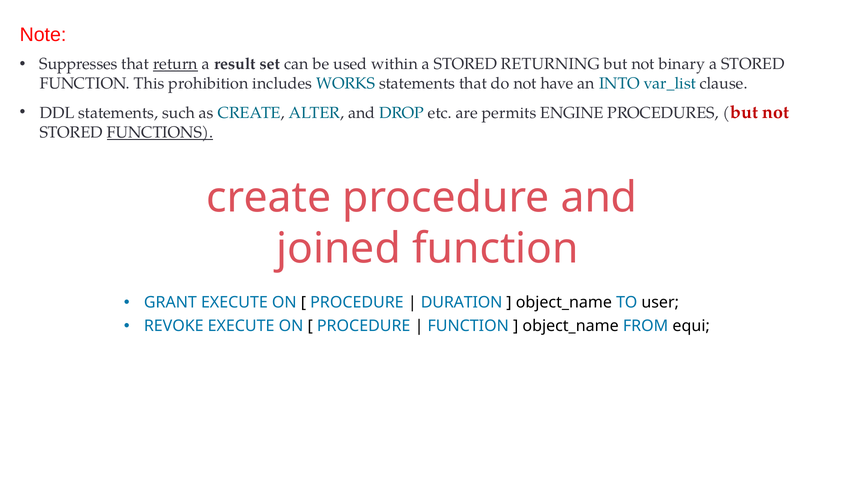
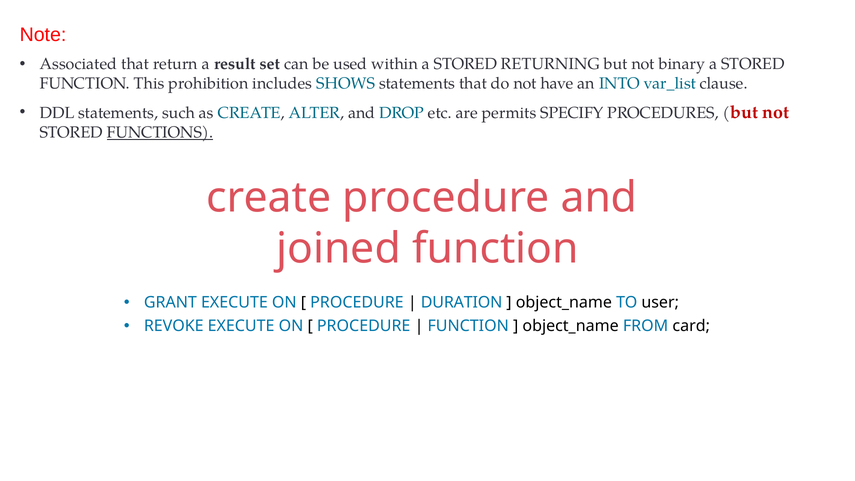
Suppresses: Suppresses -> Associated (78, 64)
return underline: present -> none (175, 64)
WORKS: WORKS -> SHOWS (346, 83)
ENGINE: ENGINE -> SPECIFY (572, 113)
equi: equi -> card (691, 326)
